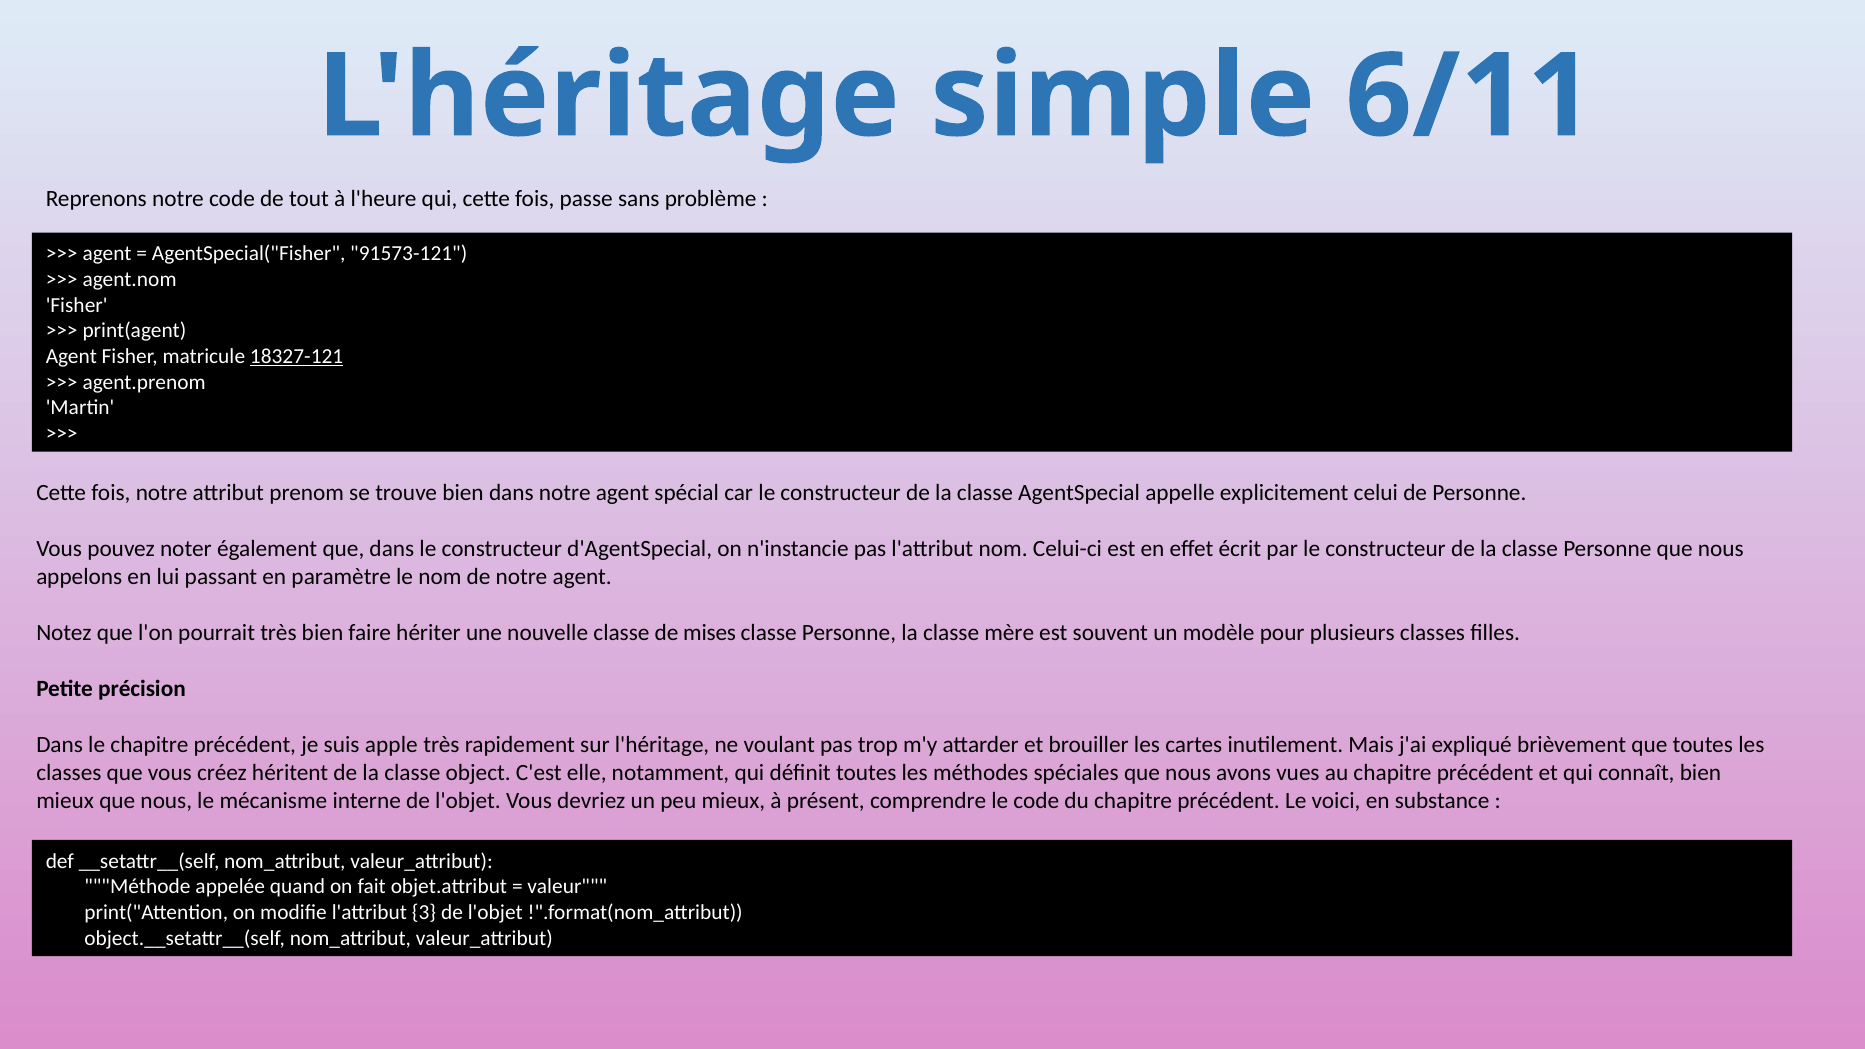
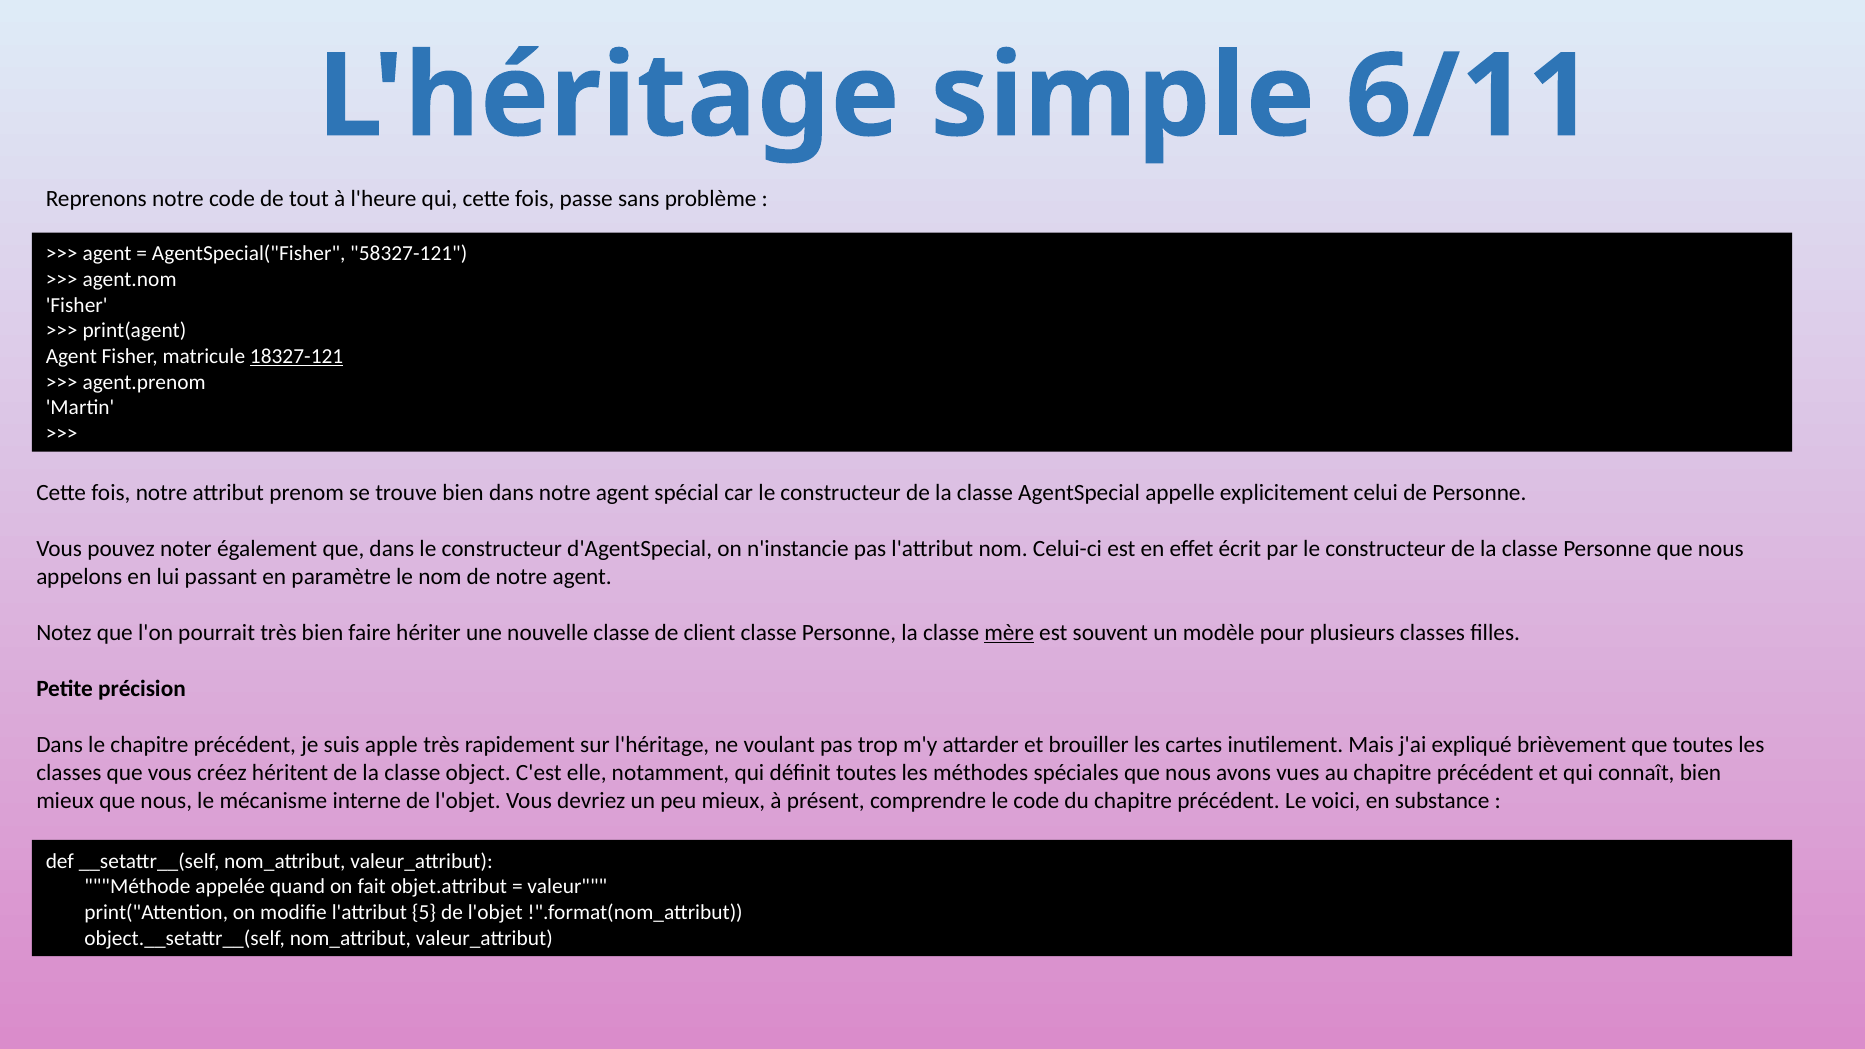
91573-121: 91573-121 -> 58327-121 (409, 254)
mises: mises -> client (710, 633)
mère underline: none -> present (1009, 633)
3: 3 -> 5 (424, 912)
